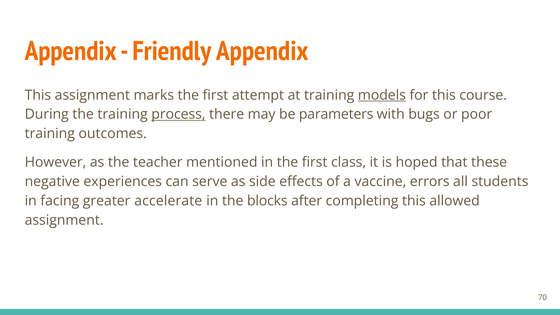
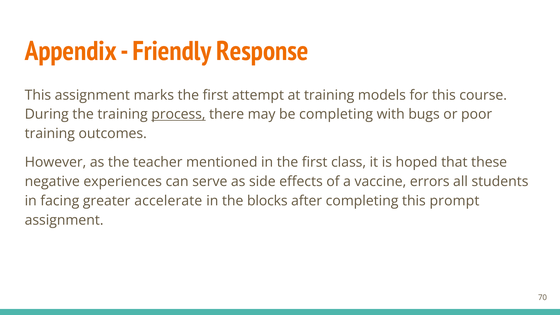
Friendly Appendix: Appendix -> Response (262, 51)
models underline: present -> none (382, 95)
be parameters: parameters -> completing (336, 114)
allowed: allowed -> prompt (454, 201)
